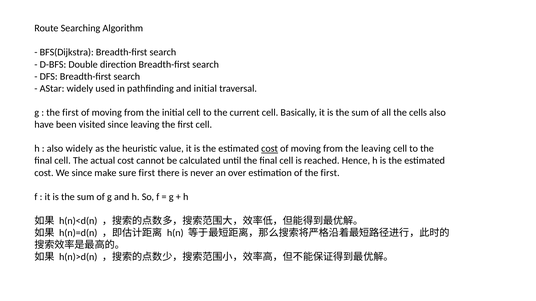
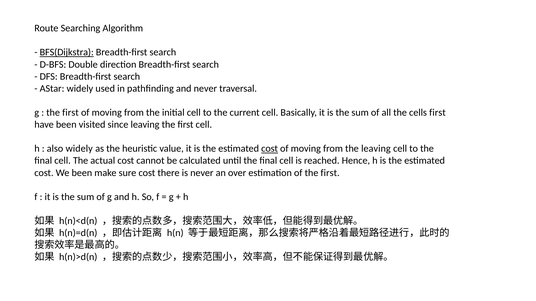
BFS(Dijkstra underline: none -> present (67, 52)
and initial: initial -> never (205, 89)
cells also: also -> first (437, 113)
We since: since -> been (82, 173)
sure first: first -> cost (147, 173)
